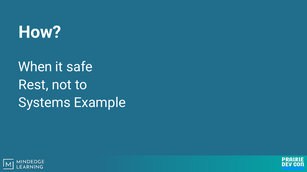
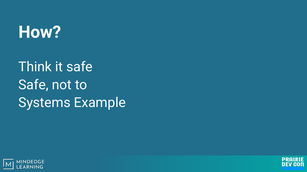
When: When -> Think (35, 67)
Rest: Rest -> Safe (33, 85)
